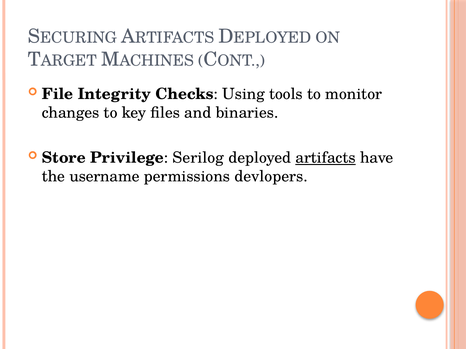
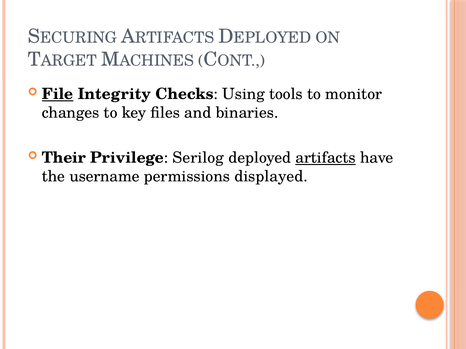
File underline: none -> present (58, 94)
Store: Store -> Their (64, 158)
devlopers: devlopers -> displayed (271, 177)
